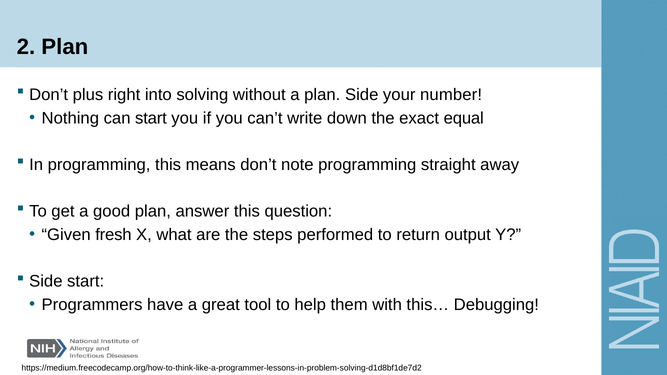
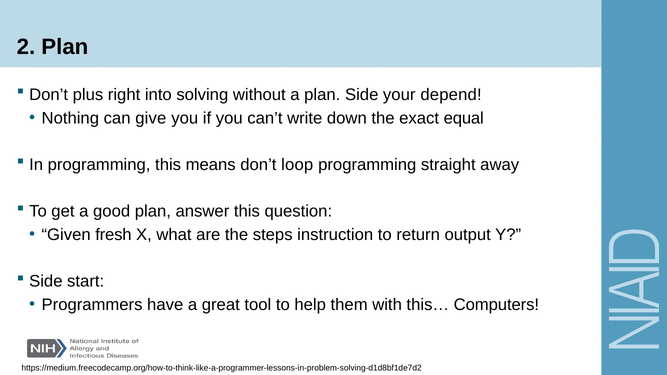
number: number -> depend (451, 95)
can start: start -> give (151, 118)
note: note -> loop (297, 165)
performed: performed -> instruction (335, 235)
Debugging: Debugging -> Computers (496, 305)
